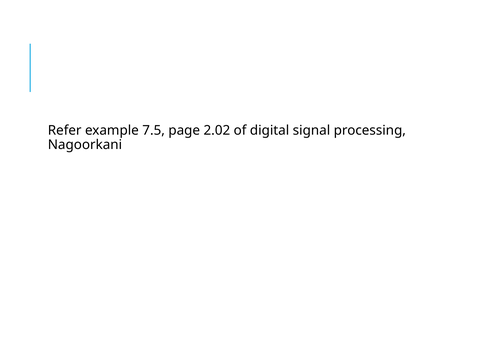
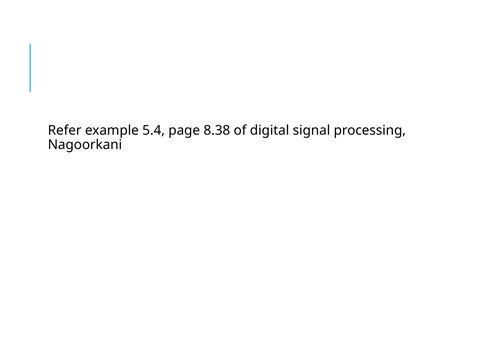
7.5: 7.5 -> 5.4 (154, 130)
2.02: 2.02 -> 8.38 (217, 130)
